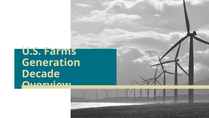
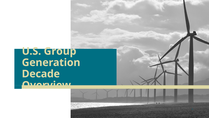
Farms: Farms -> Group (60, 51)
